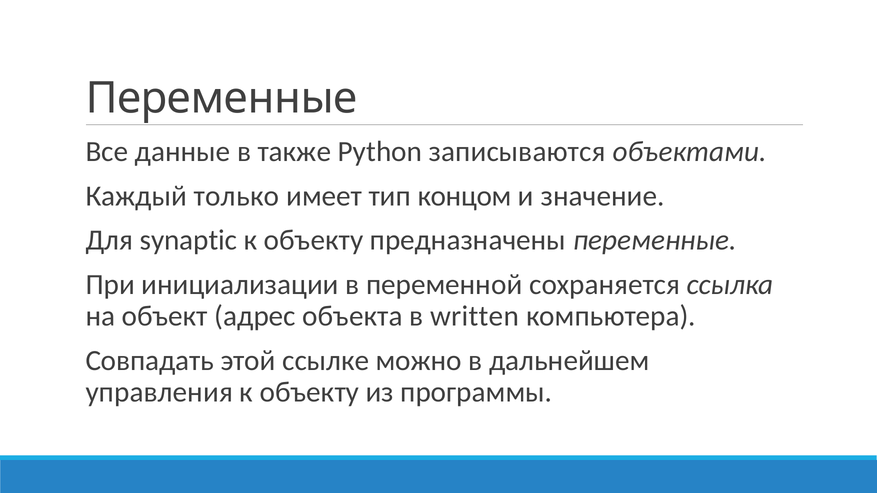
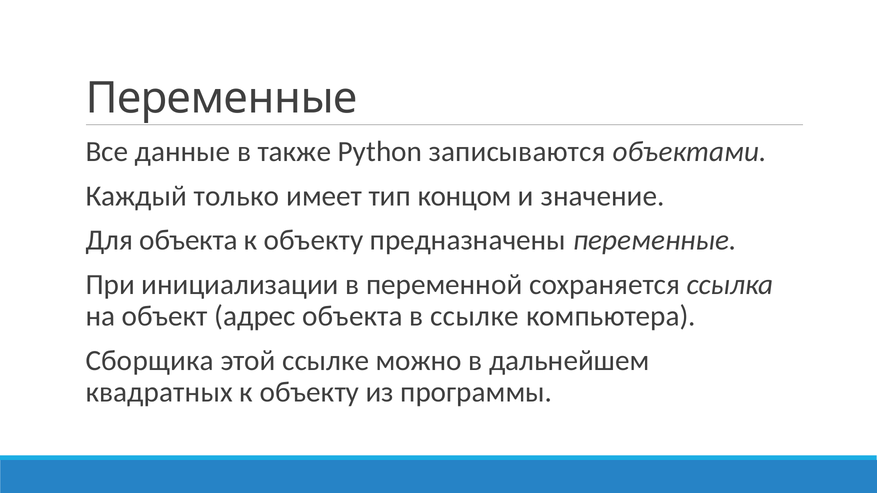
Для synaptic: synaptic -> объекта (189, 240)
в written: written -> ссылке (475, 316)
Совпадать: Совпадать -> Сборщика (150, 361)
управления: управления -> квадратных (159, 392)
